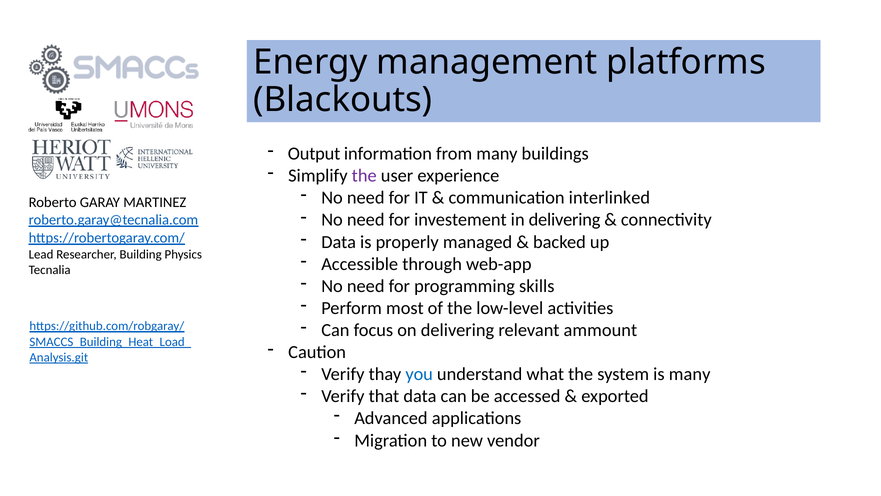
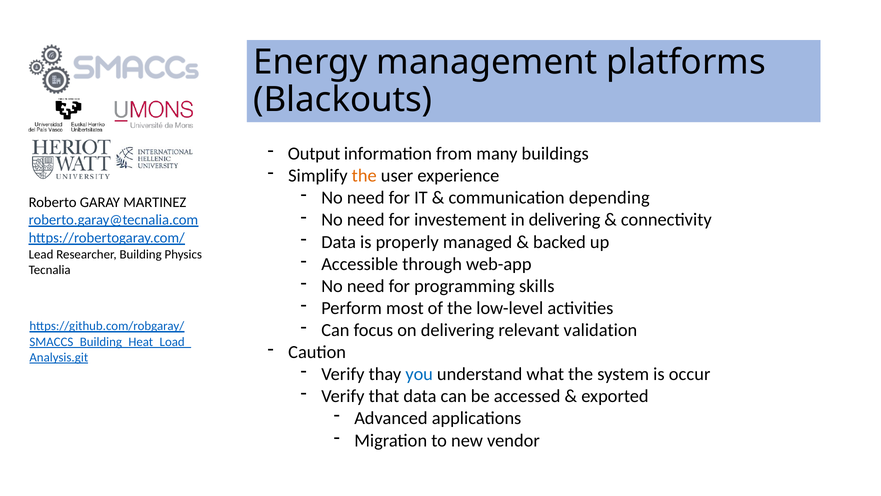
the colour: purple -> orange (364, 176)
interlinked: interlinked -> depending (609, 198)
ammount: ammount -> validation (600, 330)
is many: many -> occur (690, 374)
